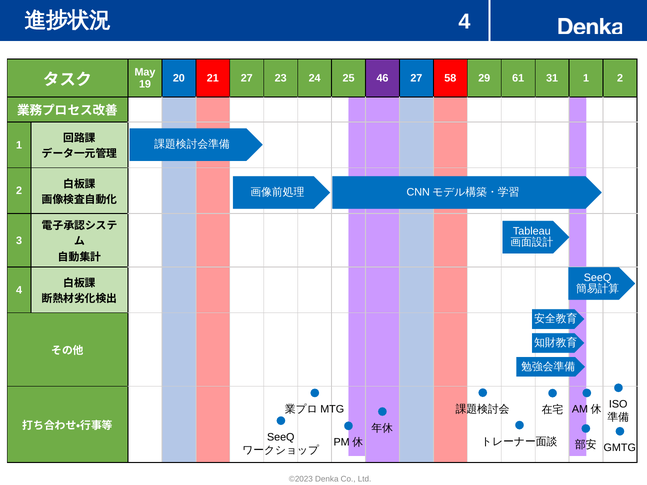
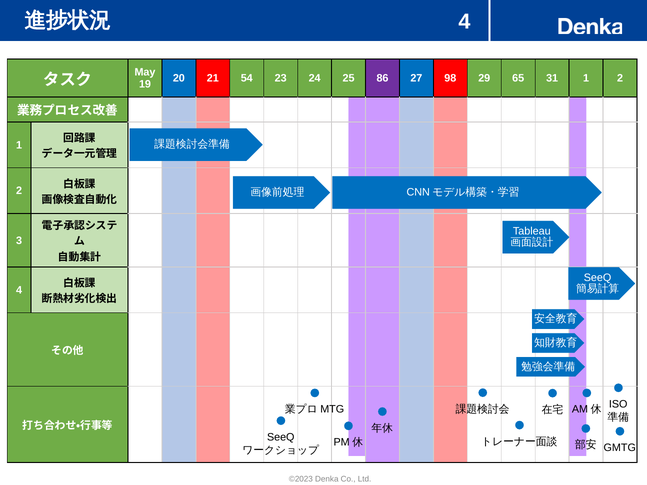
21 27: 27 -> 54 (247, 78)
46: 46 -> 86 (382, 78)
58: 58 -> 98 (450, 78)
61: 61 -> 65 (518, 78)
